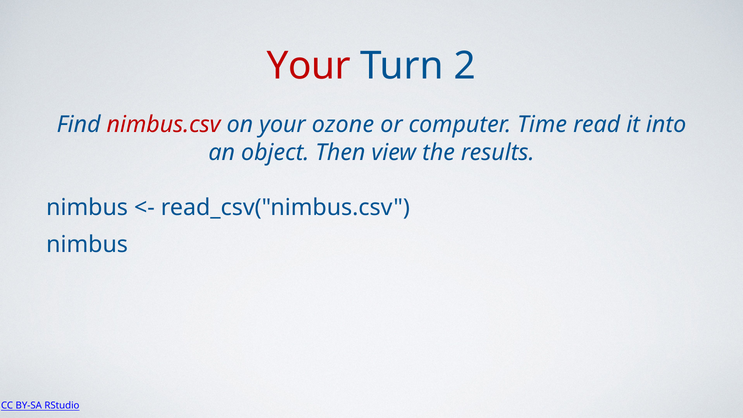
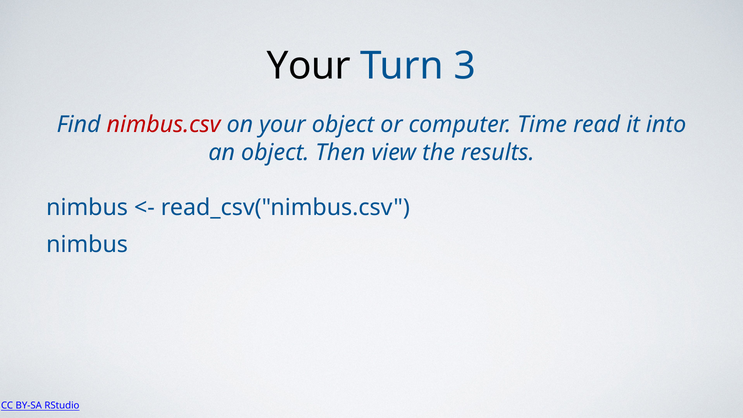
Your colour: red -> black (309, 66)
2: 2 -> 3 (465, 66)
your ozone: ozone -> object (343, 125)
